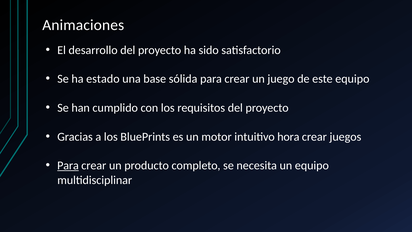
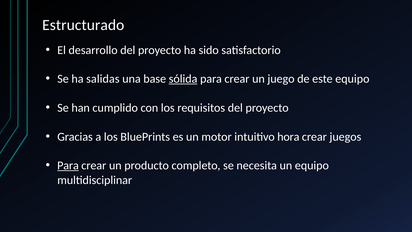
Animaciones: Animaciones -> Estructurado (83, 25)
estado: estado -> salidas (103, 79)
sólida underline: none -> present (183, 79)
